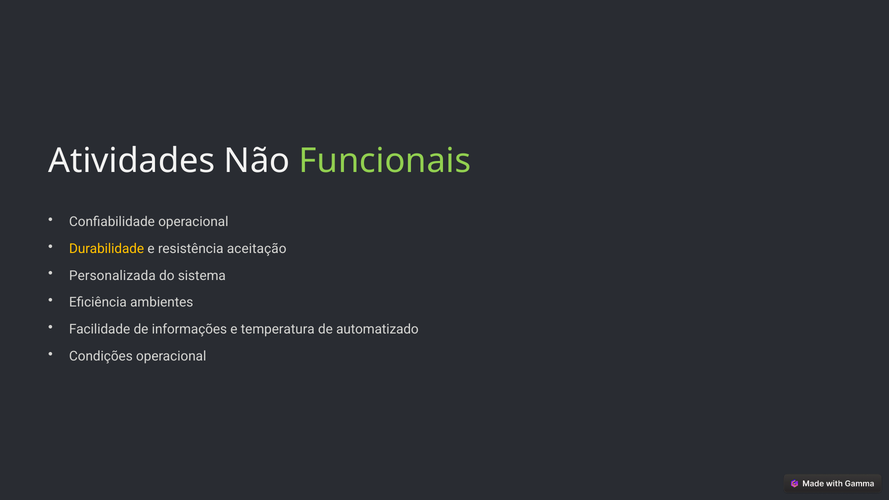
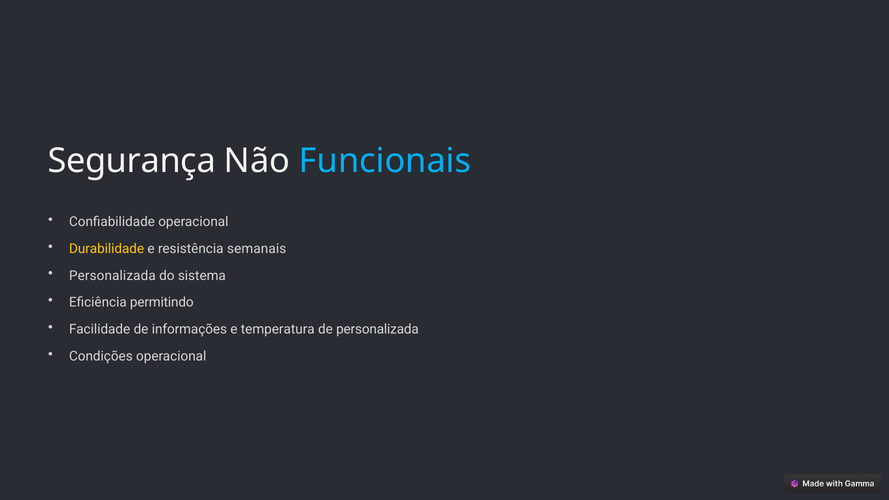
Atividades: Atividades -> Segurança (132, 161)
Funcionais colour: light green -> light blue (385, 161)
aceitação: aceitação -> semanais (257, 249)
ambientes: ambientes -> permitindo (162, 303)
de automatizado: automatizado -> personalizada (377, 329)
